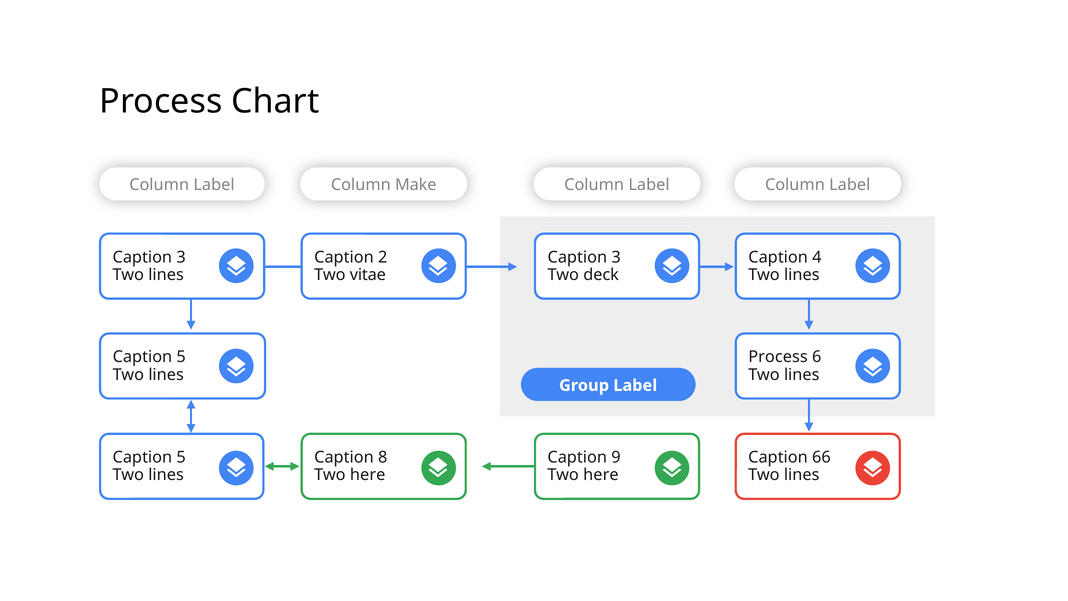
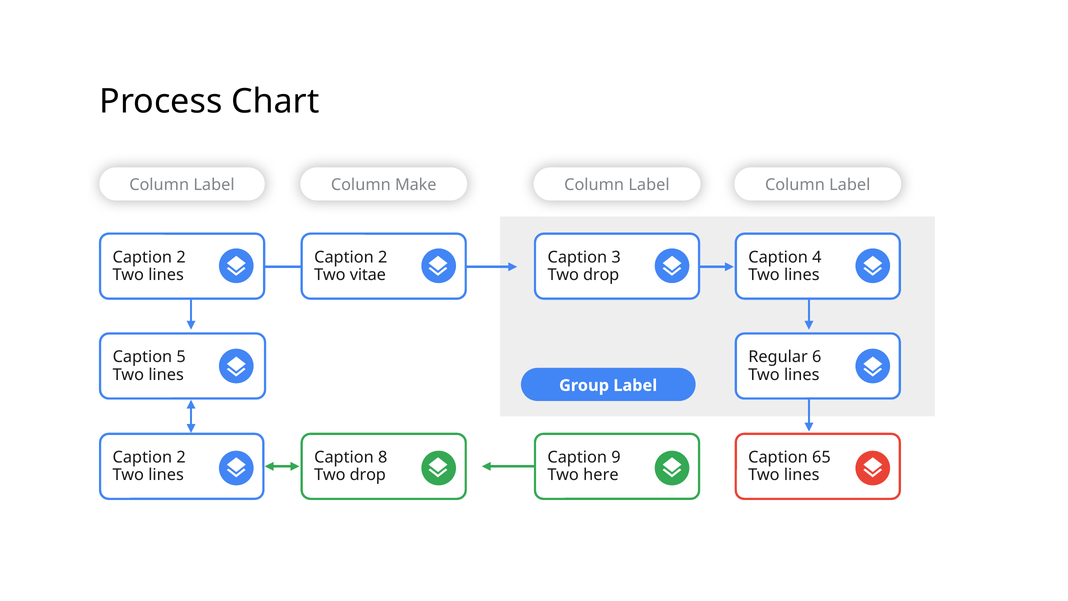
3: 3 -> 2 (181, 257)
deck: deck -> drop (601, 275)
Process: Process -> Regular (778, 357)
5: 5 -> 2 (181, 457)
66: 66 -> 65 (821, 457)
here: here -> drop (368, 475)
